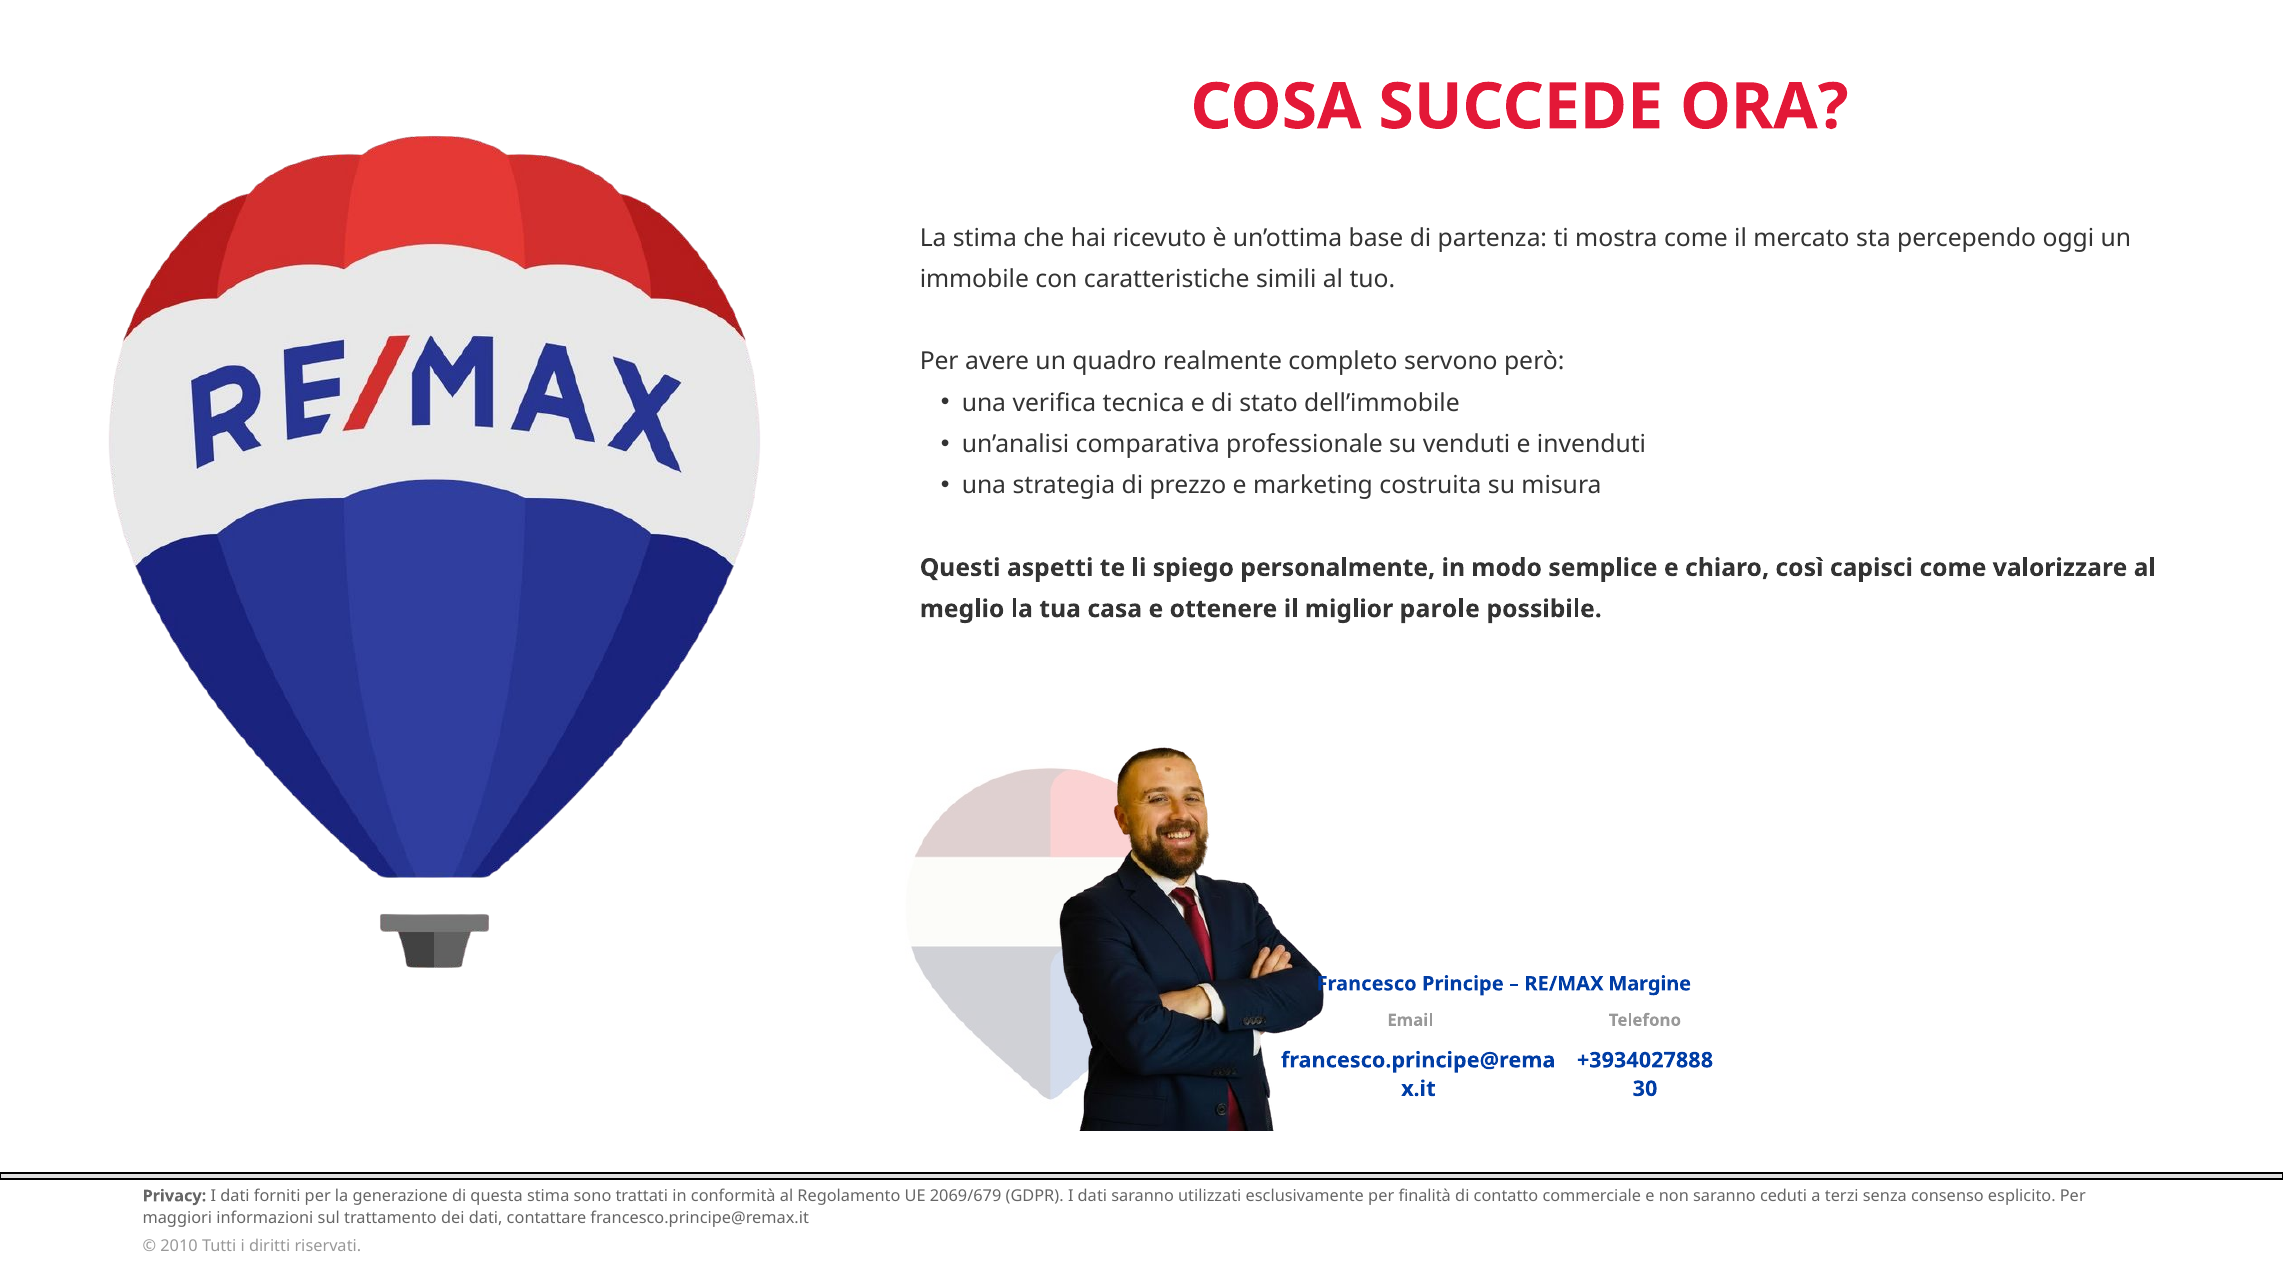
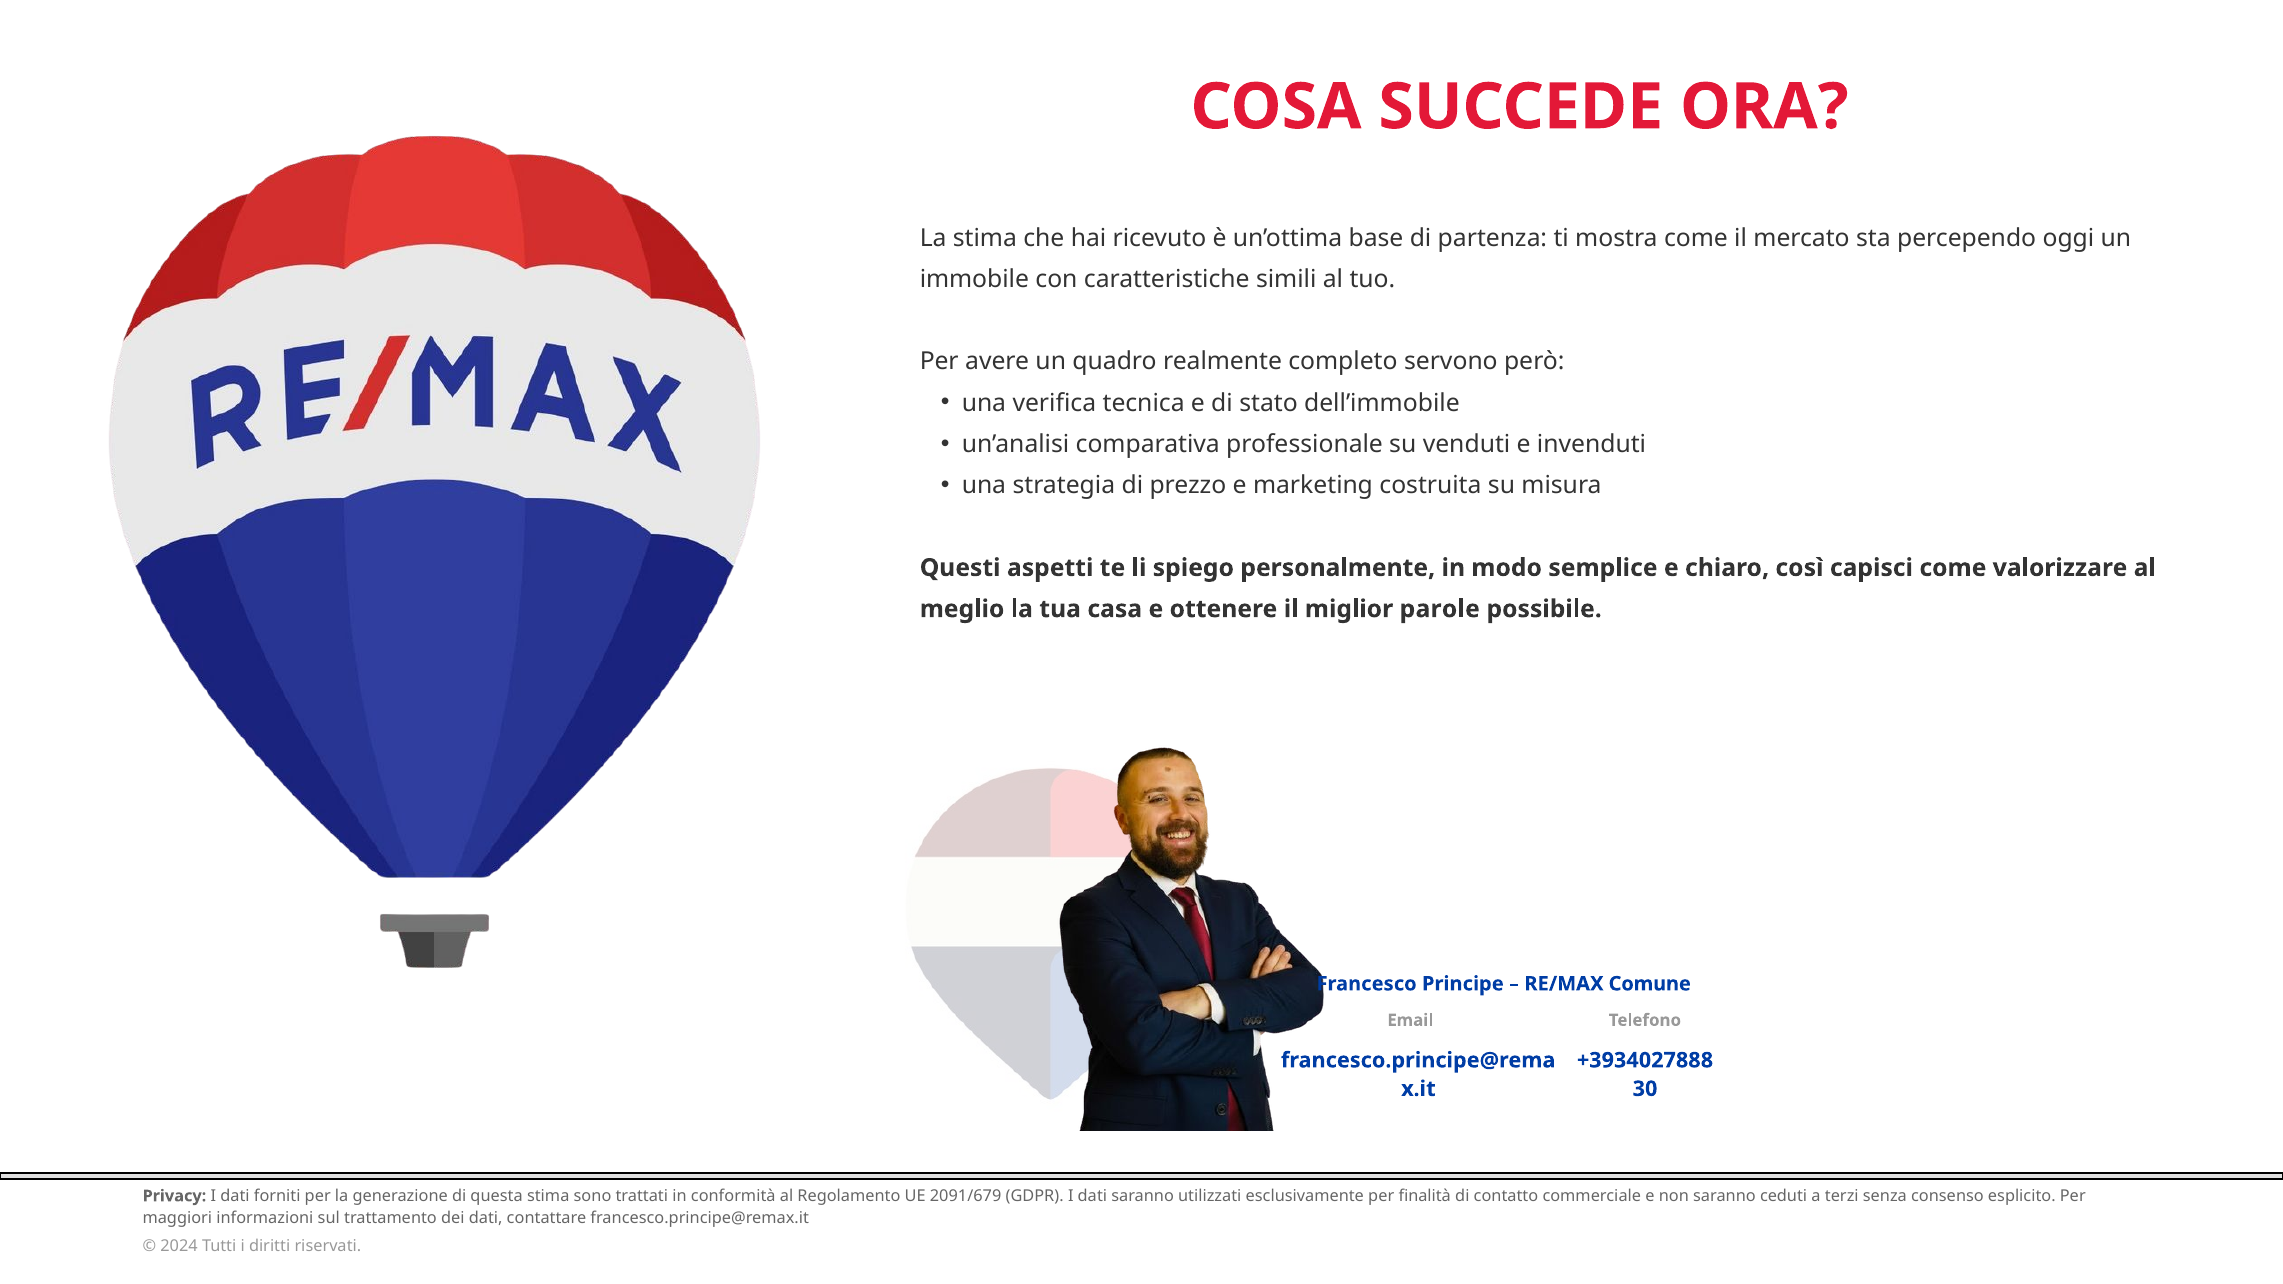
Margine: Margine -> Comune (1650, 984)
2069/679: 2069/679 -> 2091/679 (966, 1196)
2010: 2010 -> 2024 (179, 1246)
